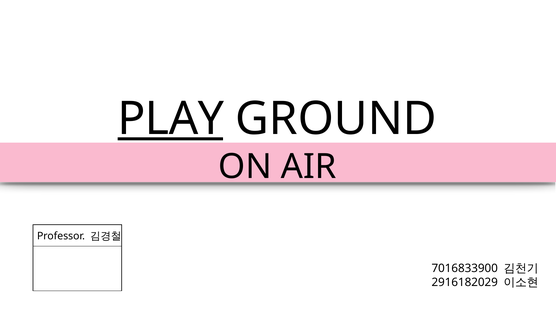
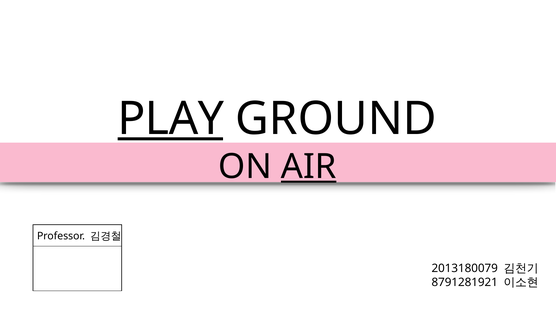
AIR underline: none -> present (309, 167)
7016833900: 7016833900 -> 2013180079 (465, 268)
2916182029: 2916182029 -> 8791281921 (465, 282)
